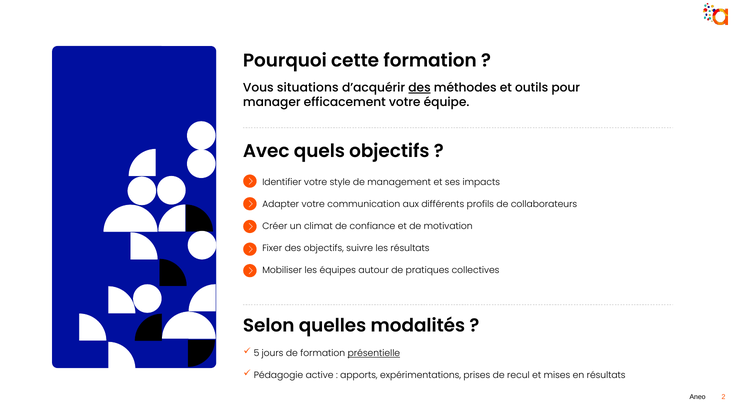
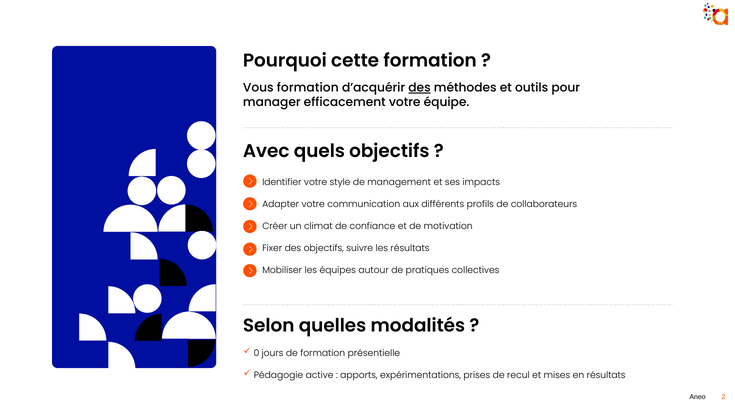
Vous situations: situations -> formation (308, 88)
5: 5 -> 0 (256, 353)
présentielle underline: present -> none (374, 353)
